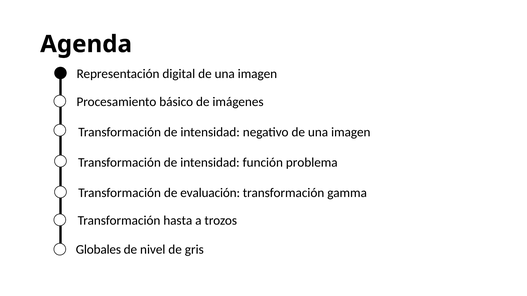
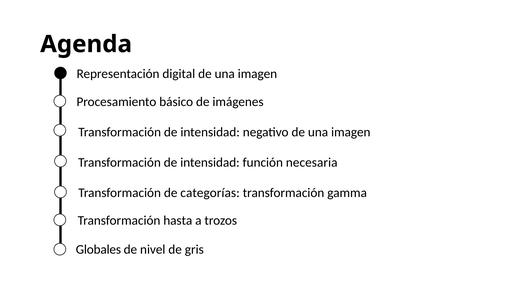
problema: problema -> necesaria (312, 163)
evaluación: evaluación -> categorías (210, 193)
